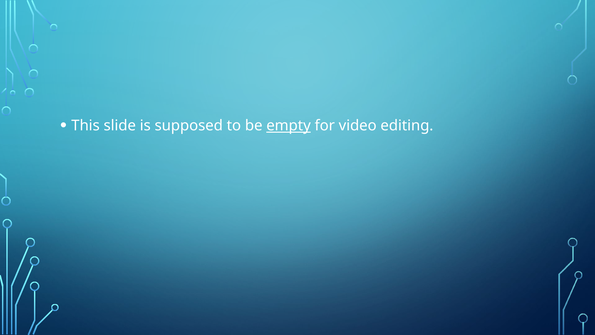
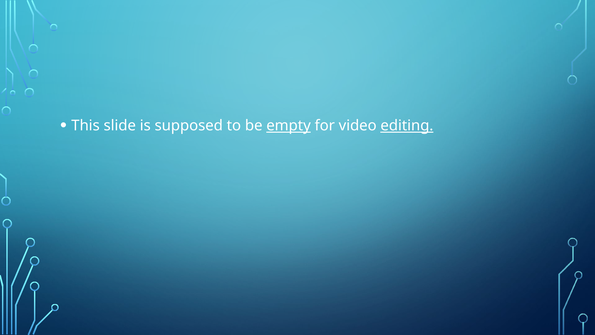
editing underline: none -> present (407, 126)
